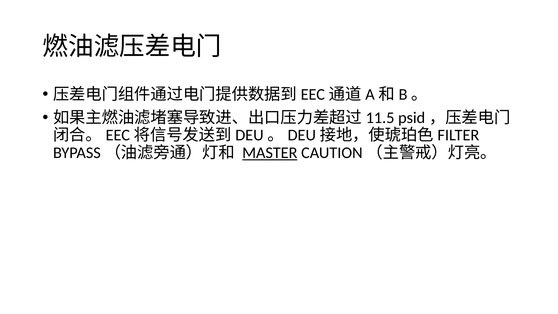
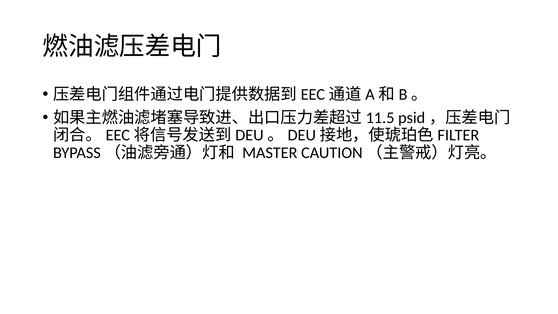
MASTER underline: present -> none (270, 153)
